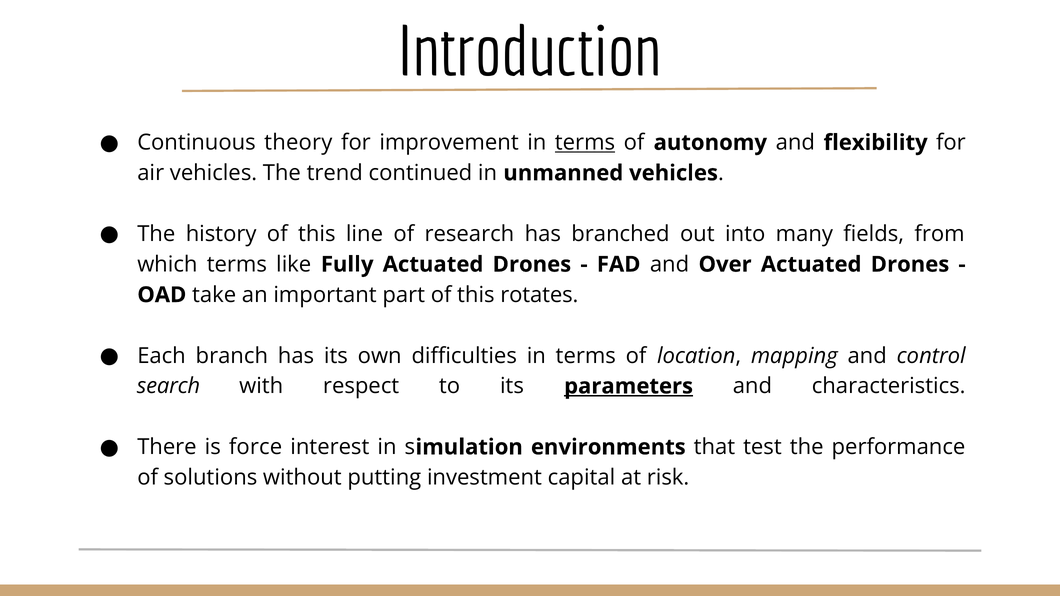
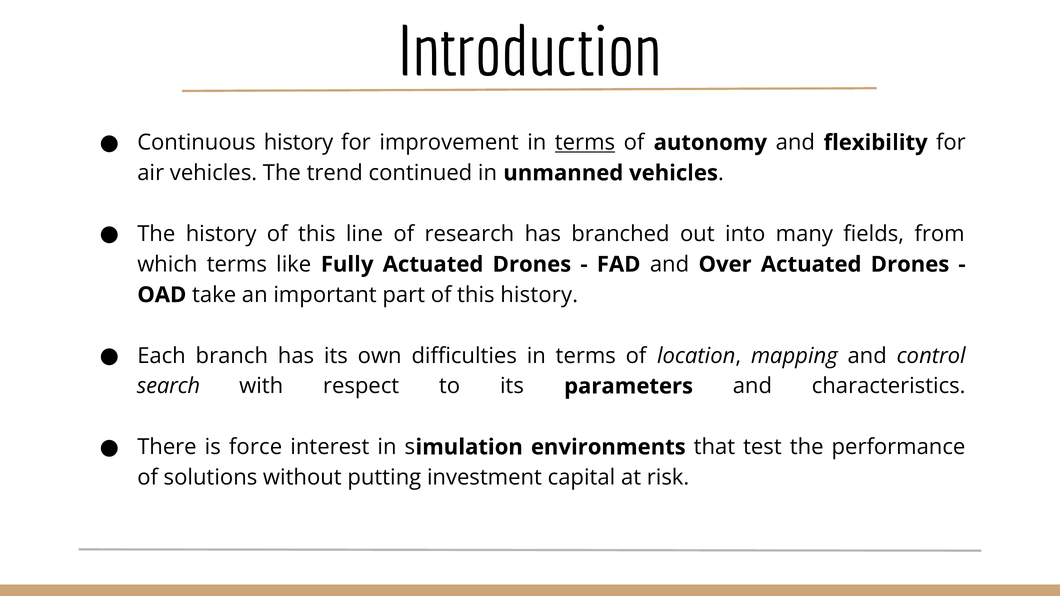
Continuous theory: theory -> history (298, 143)
this rotates: rotates -> history (539, 295)
parameters underline: present -> none (629, 386)
